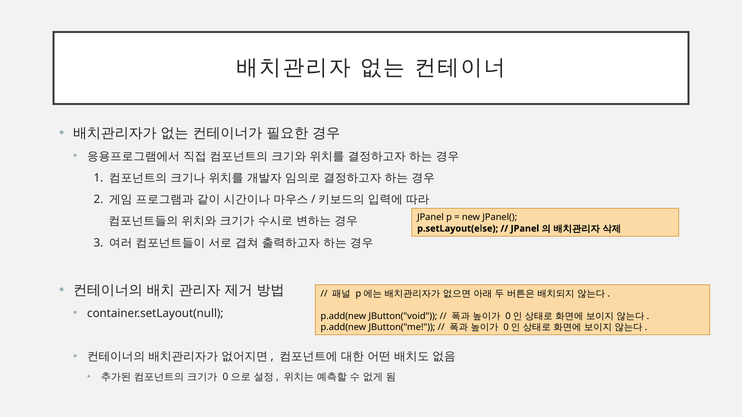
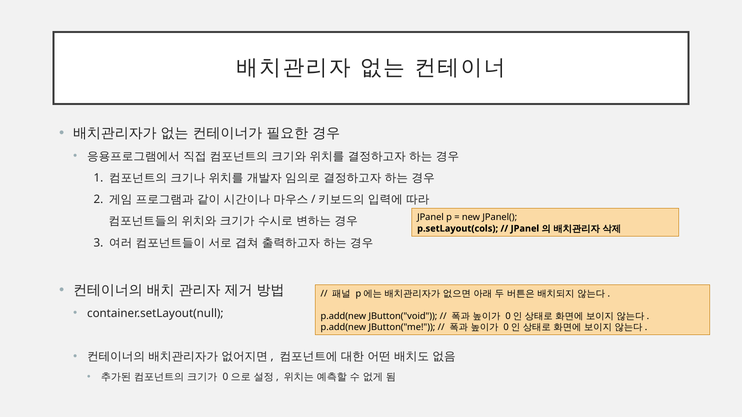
p.setLayout(else: p.setLayout(else -> p.setLayout(cols (458, 229)
